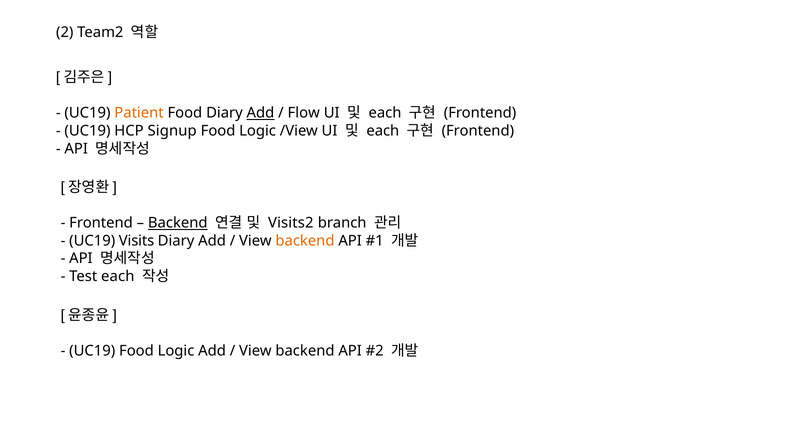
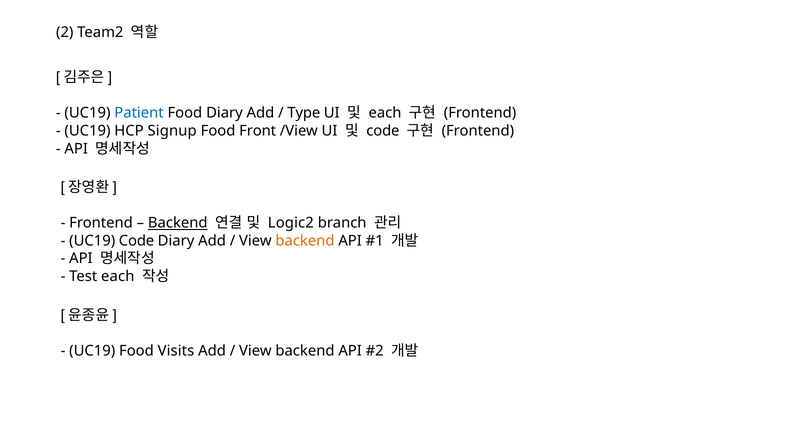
Patient colour: orange -> blue (139, 113)
Add underline: present -> none (260, 113)
Flow: Flow -> Type (304, 113)
Logic: Logic -> Front (258, 131)
each: each -> code (383, 131)
Visits2: Visits2 -> Logic2 (291, 223)
UC19 Visits: Visits -> Code (137, 241)
UC19 Food Logic: Logic -> Visits (176, 351)
